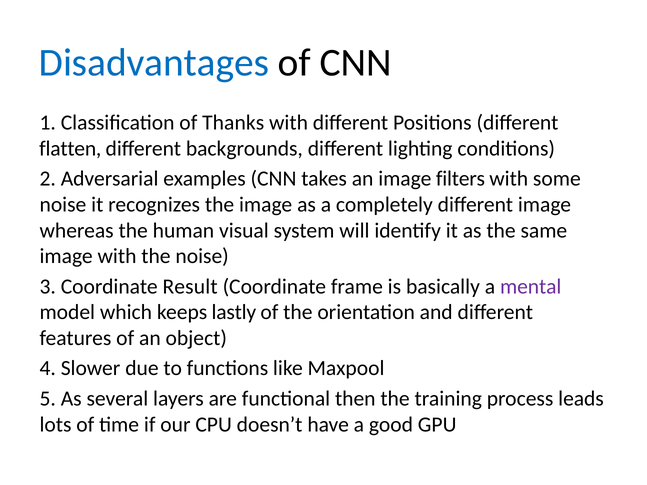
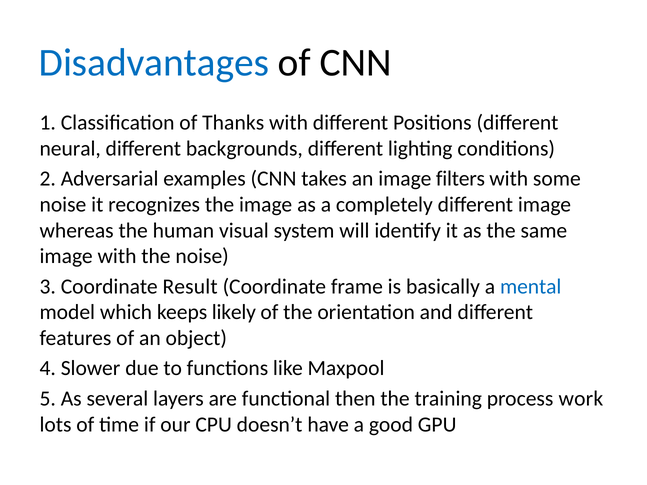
flatten: flatten -> neural (70, 149)
mental colour: purple -> blue (531, 287)
lastly: lastly -> likely (234, 313)
leads: leads -> work (581, 399)
